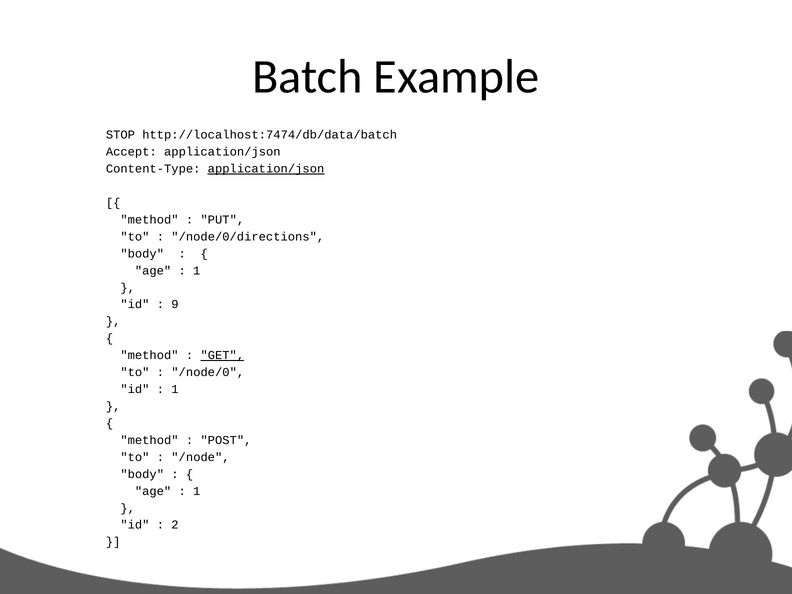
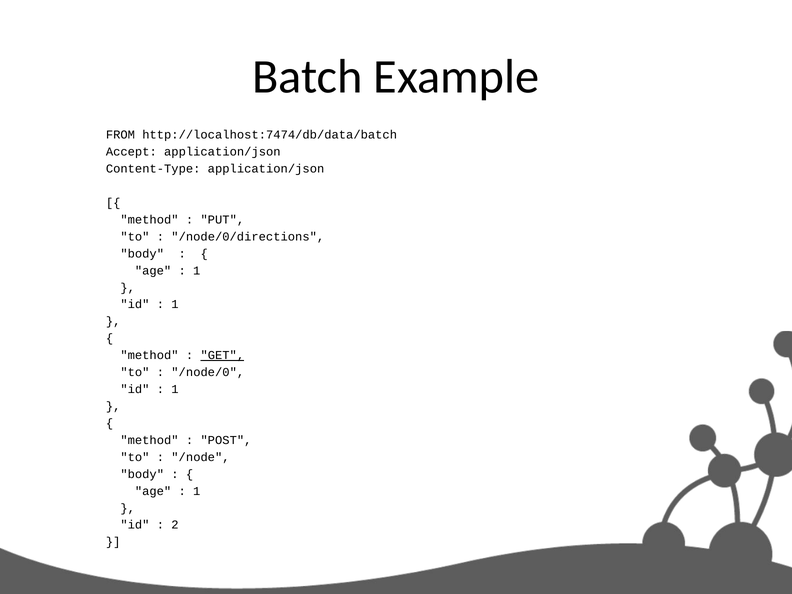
STOP: STOP -> FROM (120, 135)
application/json underline: present -> none (266, 169)
9: 9 -> 1 (175, 304)
